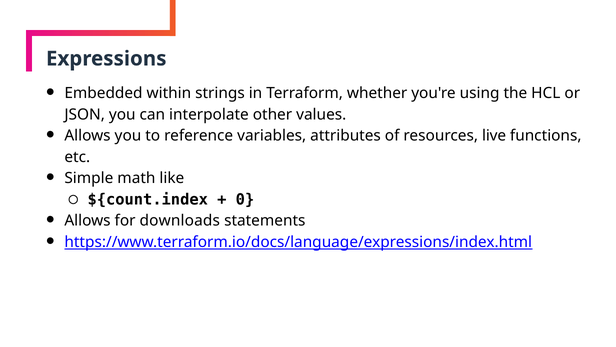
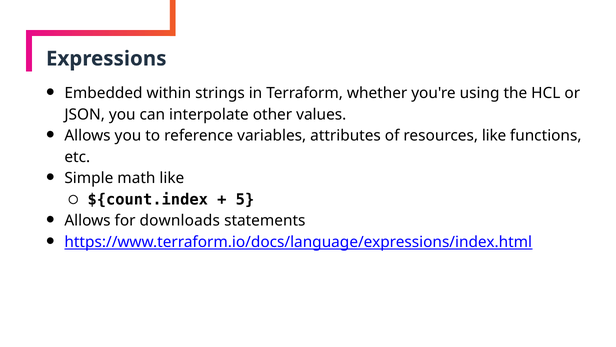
resources live: live -> like (494, 136)
0: 0 -> 5 (245, 199)
